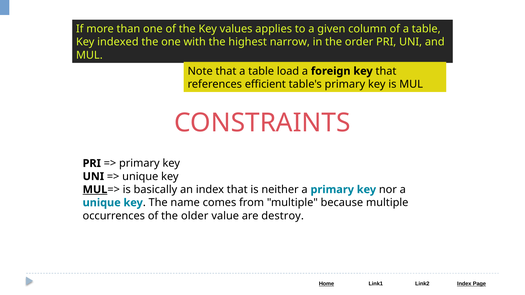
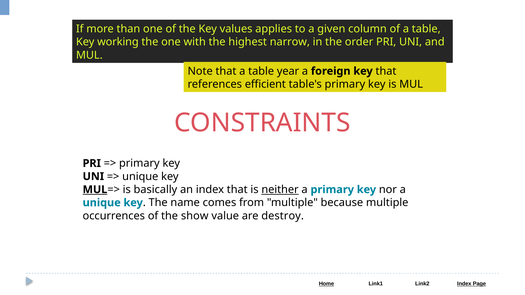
indexed: indexed -> working (118, 42)
load: load -> year (288, 71)
neither underline: none -> present (280, 190)
older: older -> show (195, 216)
